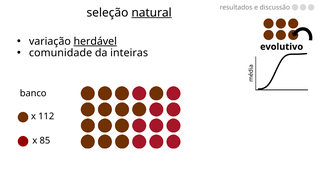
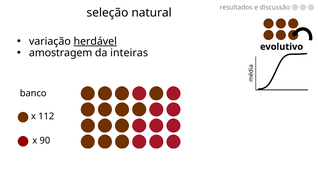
natural underline: present -> none (152, 13)
comunidade: comunidade -> amostragem (61, 53)
85: 85 -> 90 (45, 141)
